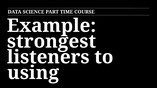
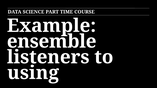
strongest: strongest -> ensemble (52, 42)
